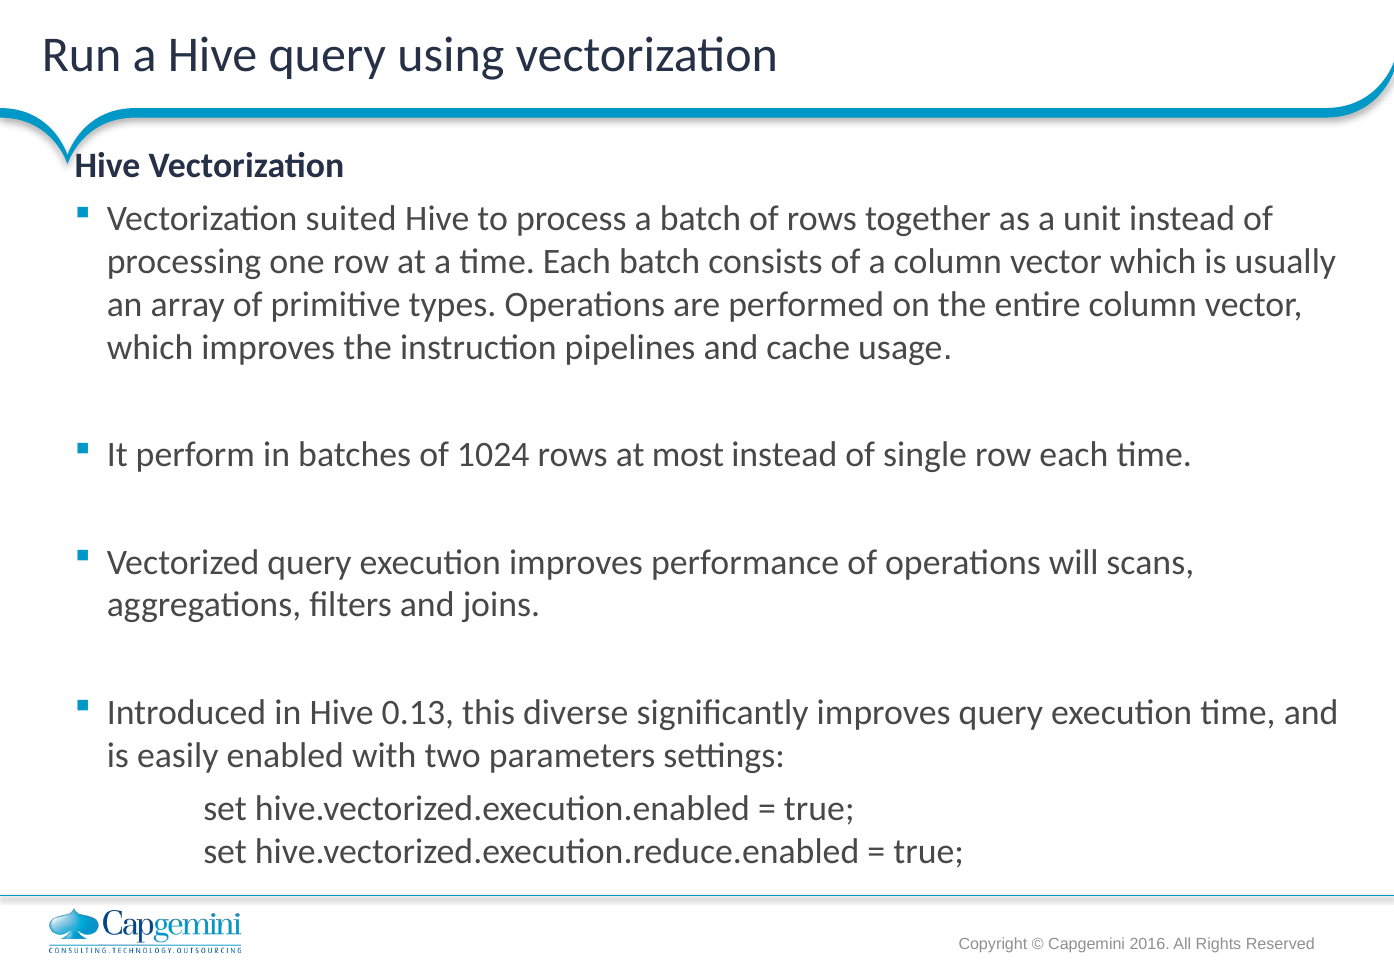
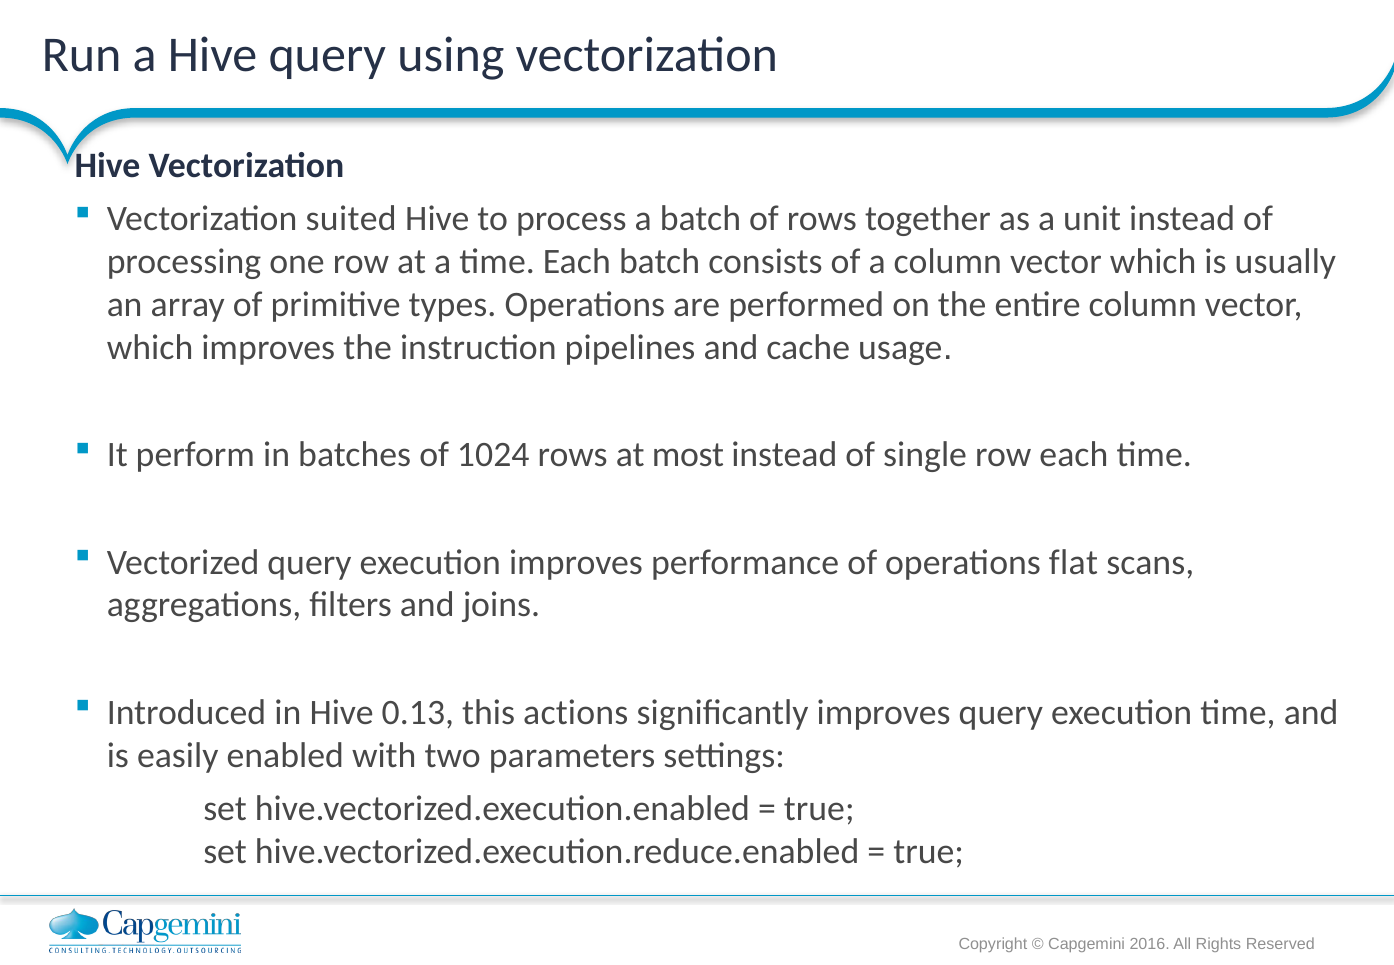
will: will -> flat (1073, 562)
diverse: diverse -> actions (576, 713)
